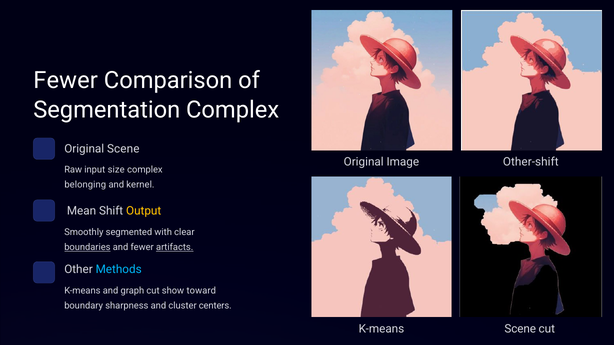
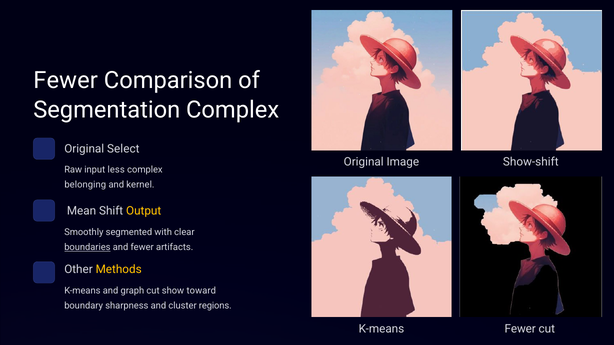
Original Scene: Scene -> Select (123, 149)
Other-shift: Other-shift -> Show-shift (531, 162)
size: size -> less (116, 170)
artifacts underline: present -> none (175, 247)
Methods colour: light blue -> yellow (119, 270)
centers: centers -> regions (215, 306)
K-means Scene: Scene -> Fewer (520, 329)
